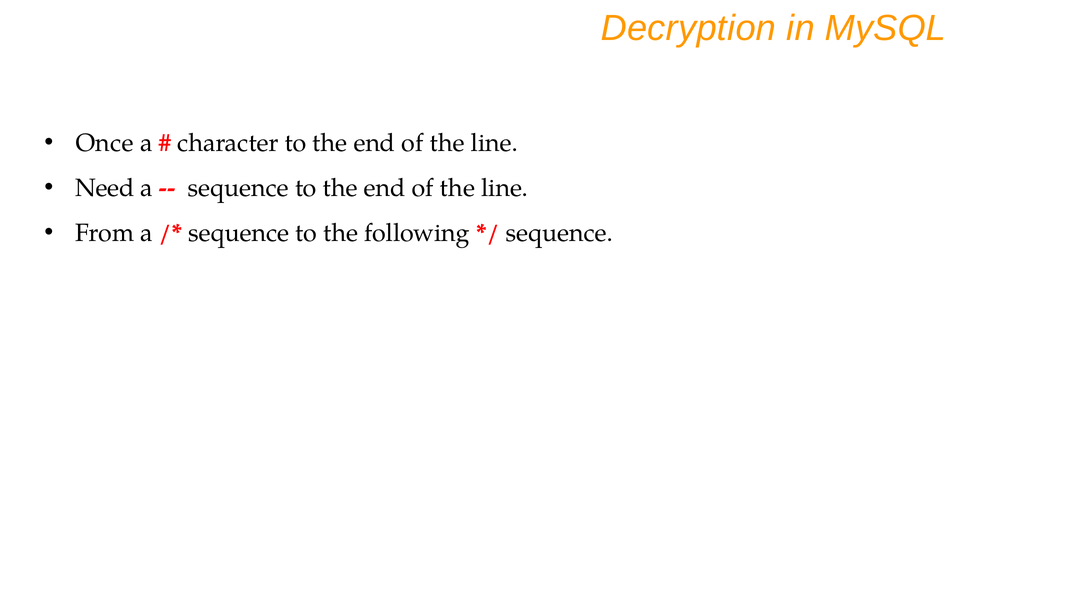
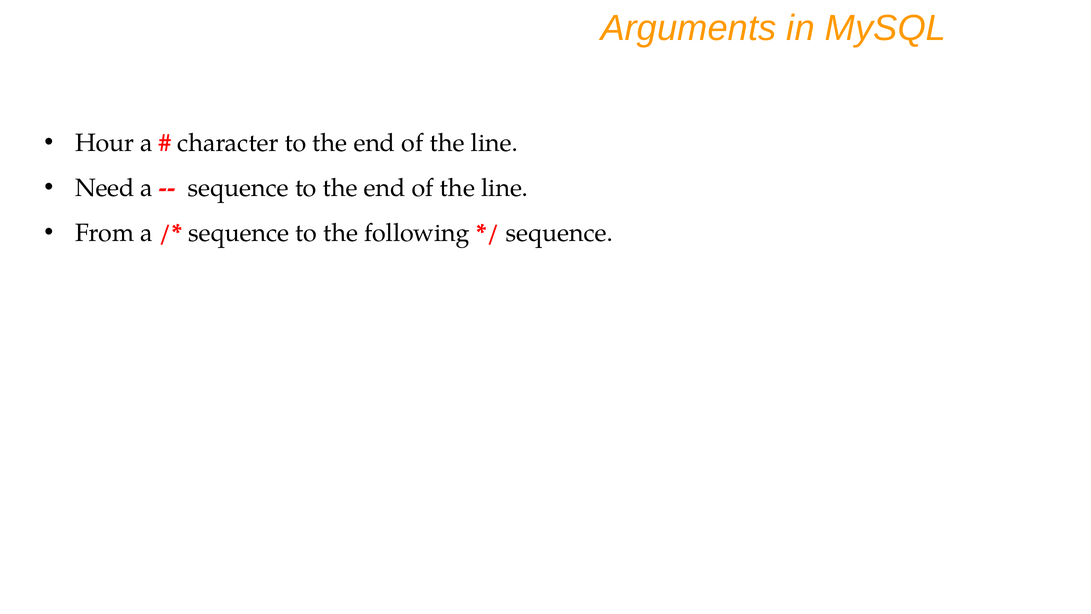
Decryption: Decryption -> Arguments (688, 28)
Once: Once -> Hour (105, 143)
